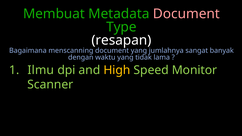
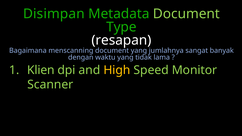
Membuat: Membuat -> Disimpan (54, 14)
Document colour: pink -> light green (186, 14)
Ilmu: Ilmu -> Klien (41, 70)
